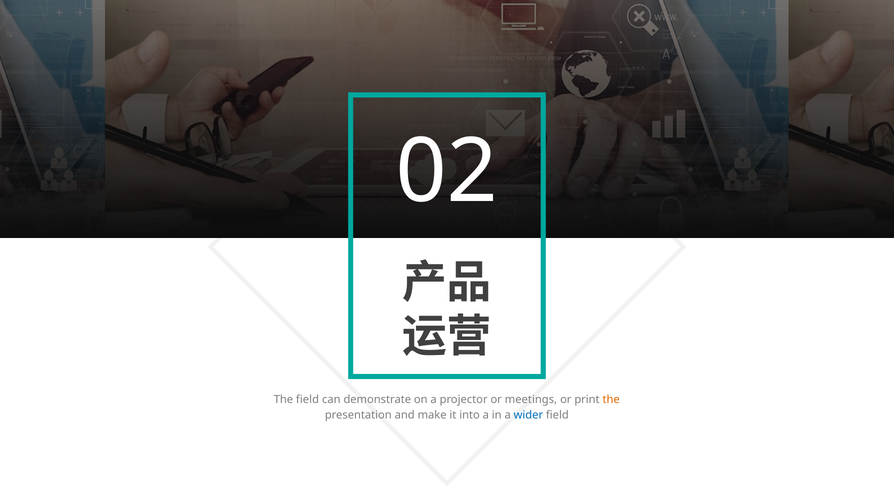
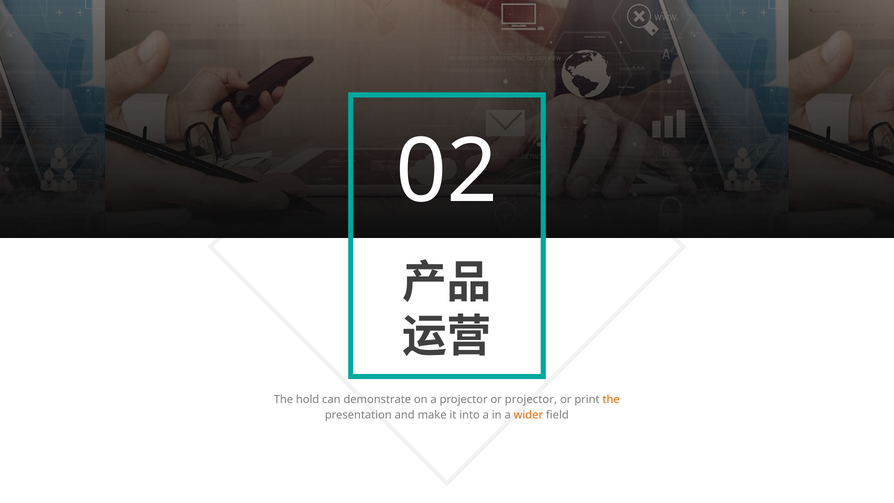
The field: field -> hold (308, 400)
or meetings: meetings -> projector (531, 400)
wider colour: blue -> orange (528, 415)
